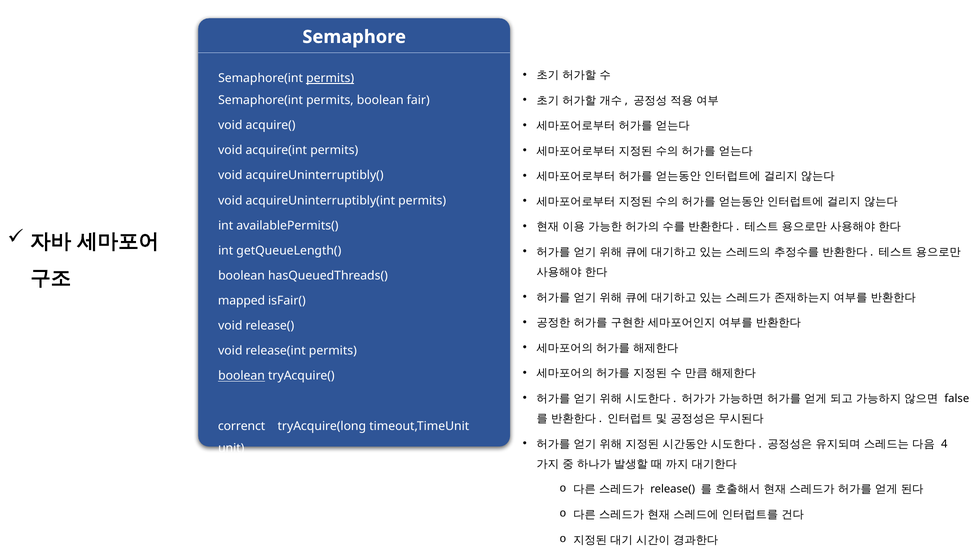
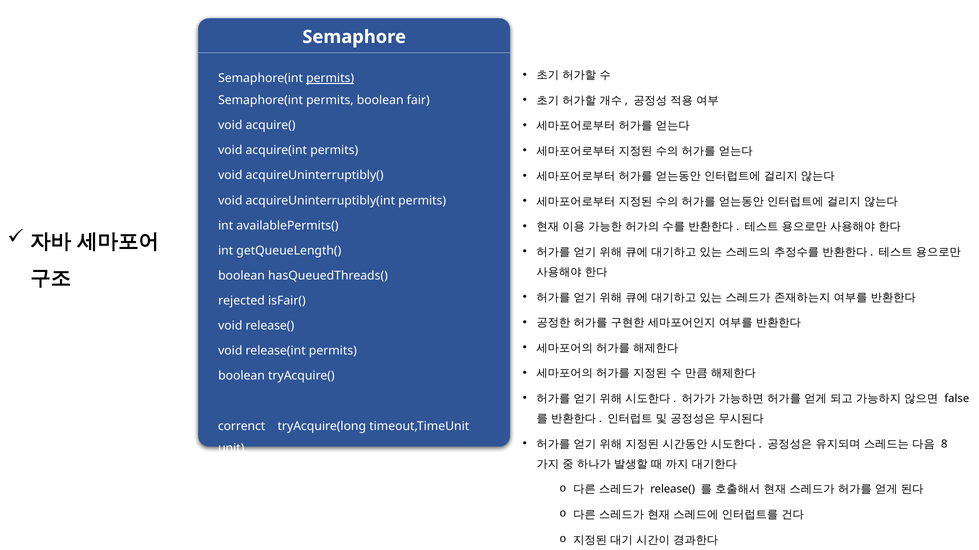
mapped: mapped -> rejected (241, 301)
boolean underline: present -> none (242, 376)
4: 4 -> 8 (944, 444)
